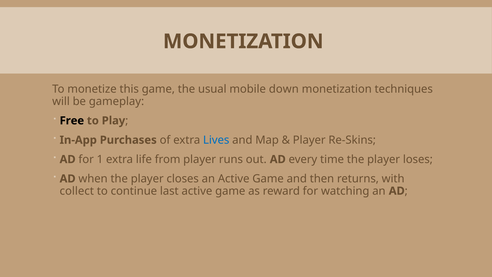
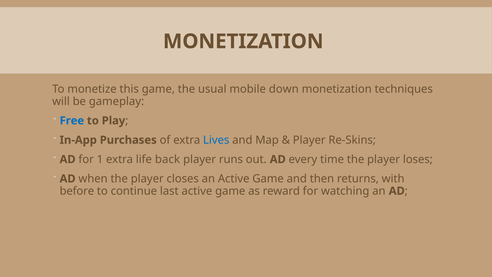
Free colour: black -> blue (72, 121)
from: from -> back (168, 159)
collect: collect -> before (77, 191)
